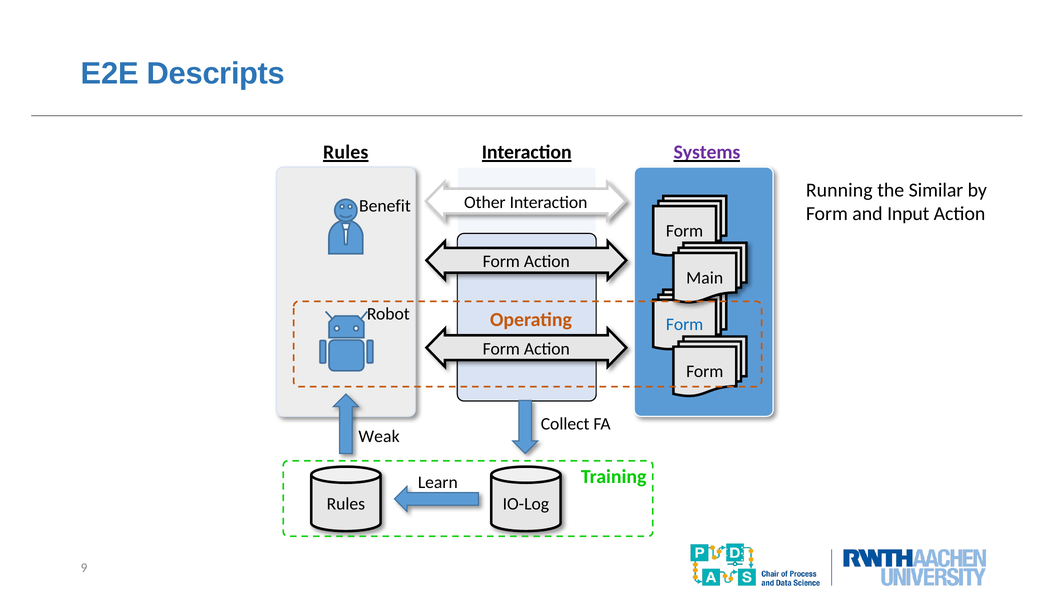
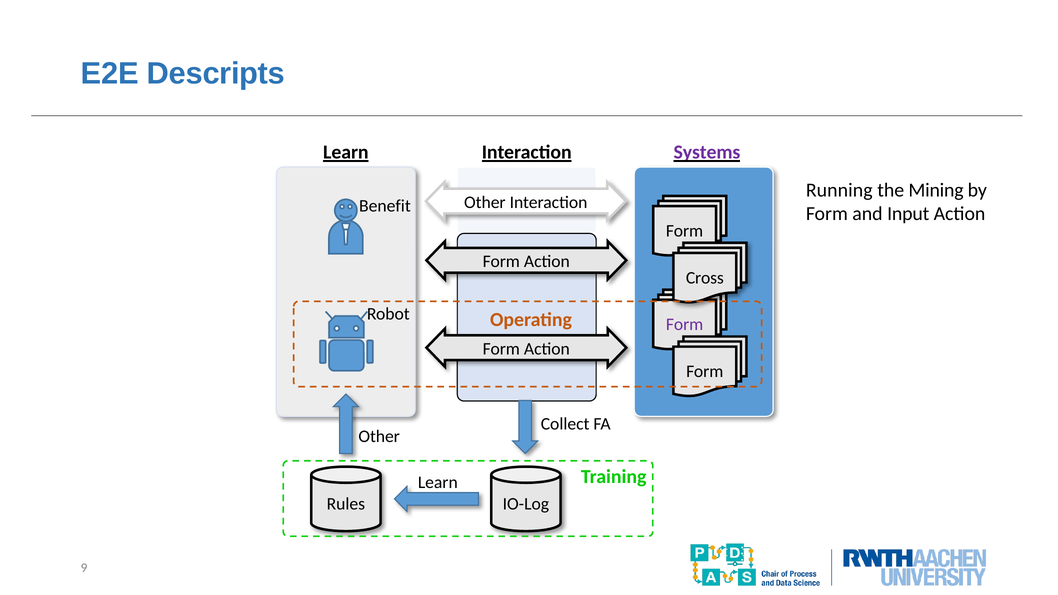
Rules: Rules -> Learn (346, 152)
Similar: Similar -> Mining (936, 190)
Main: Main -> Cross (705, 278)
Form colour: blue -> purple (685, 325)
Weak: Weak -> Other (379, 436)
